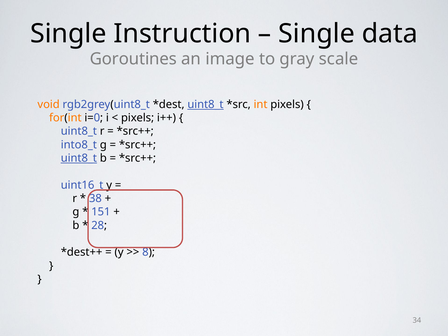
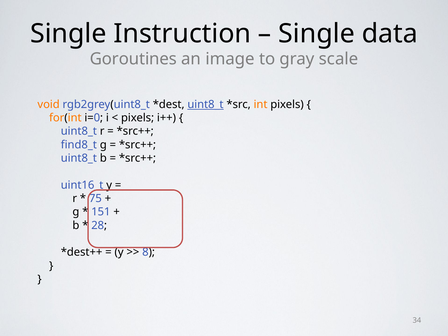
into8_t: into8_t -> find8_t (79, 145)
uint8_t underline: present -> none (79, 158)
38: 38 -> 75 (95, 199)
